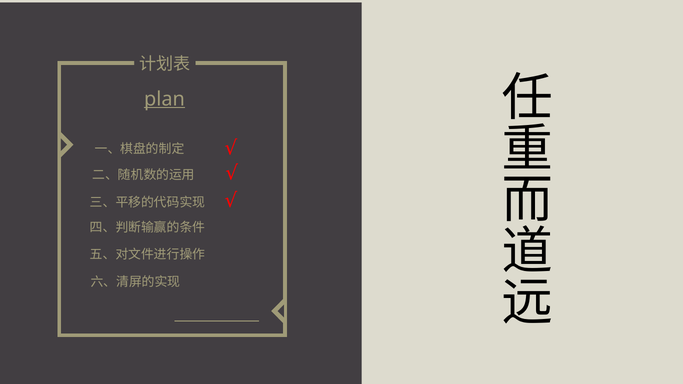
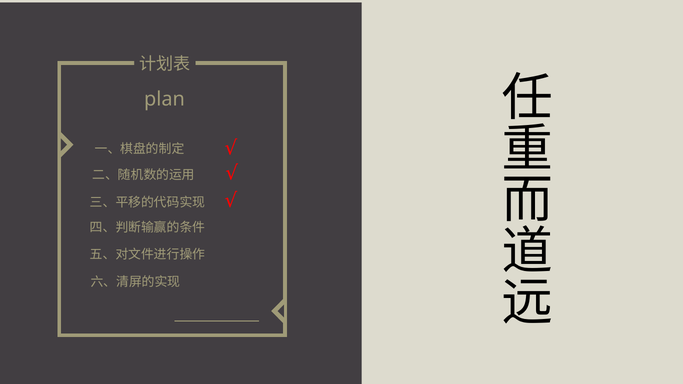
plan underline: present -> none (164, 99)
